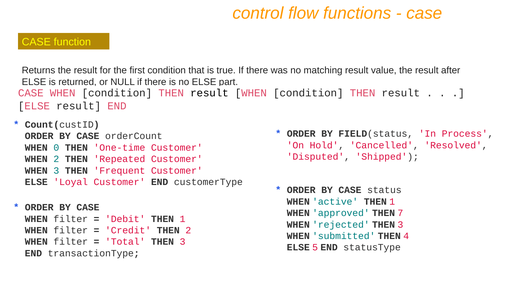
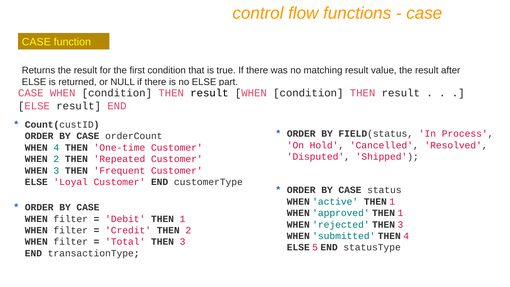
WHEN 0: 0 -> 4 (56, 148)
approved THEN 7: 7 -> 1 (400, 213)
